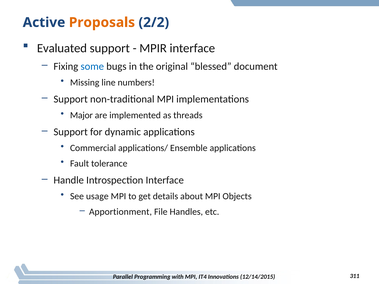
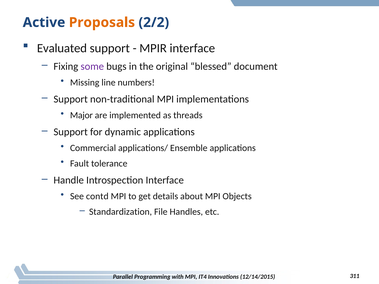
some colour: blue -> purple (92, 67)
usage: usage -> contd (97, 197)
Apportionment: Apportionment -> Standardization (121, 212)
